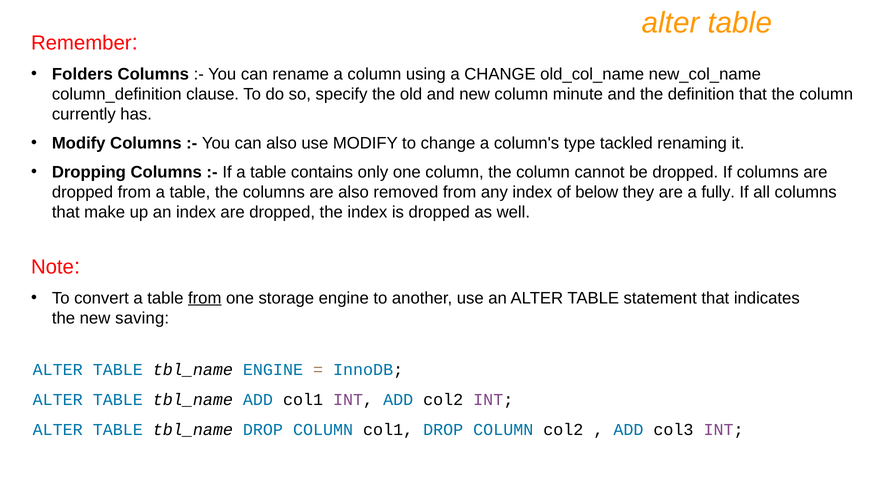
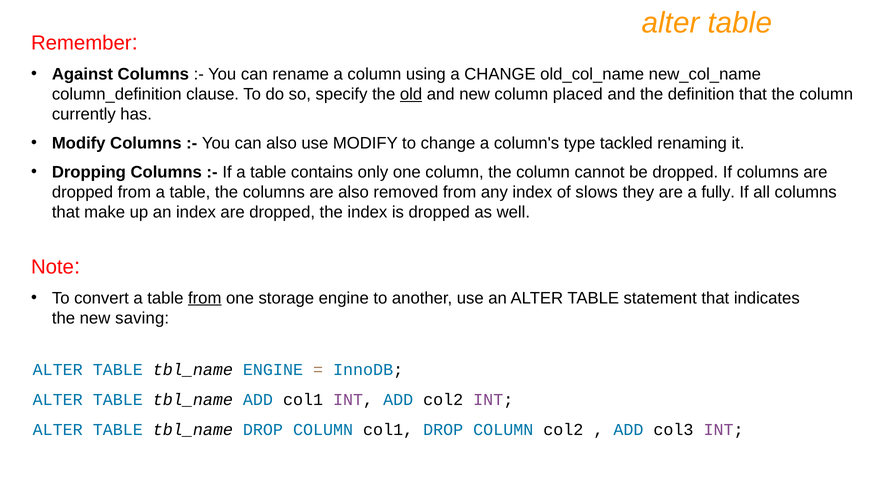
Folders: Folders -> Against (82, 74)
old underline: none -> present (411, 94)
minute: minute -> placed (578, 94)
below: below -> slows (597, 192)
